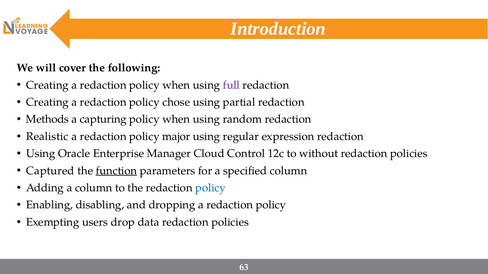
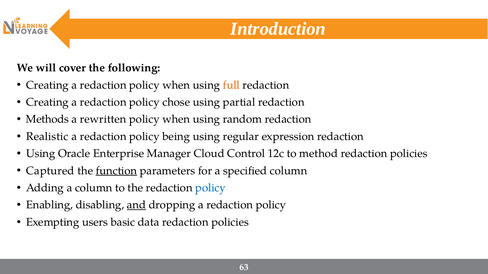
full colour: purple -> orange (231, 85)
capturing: capturing -> rewritten (103, 120)
major: major -> being (176, 137)
without: without -> method (319, 154)
and underline: none -> present (136, 205)
drop: drop -> basic (123, 222)
